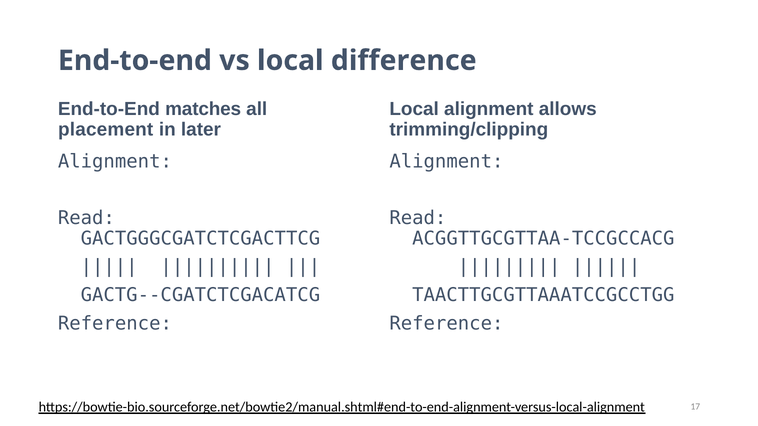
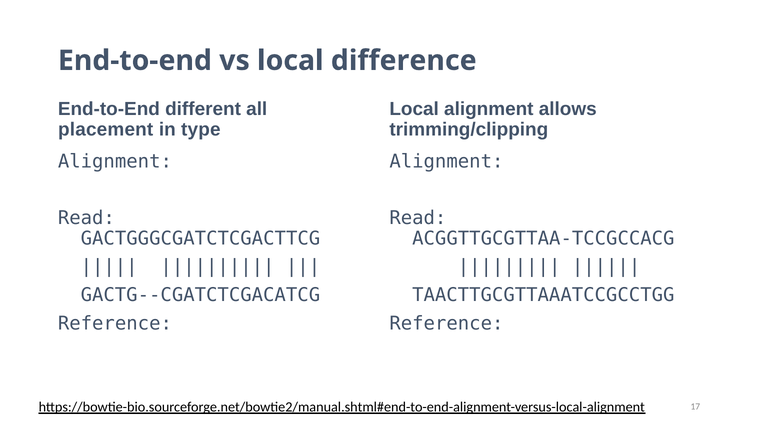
matches: matches -> different (203, 109)
later: later -> type (201, 130)
